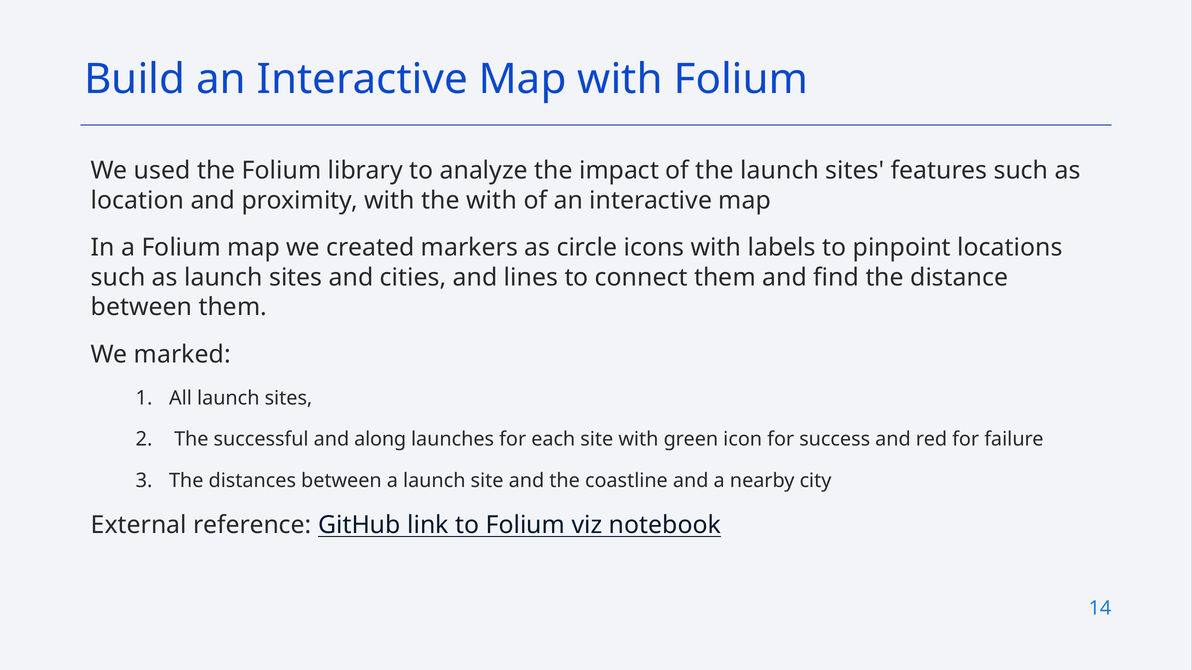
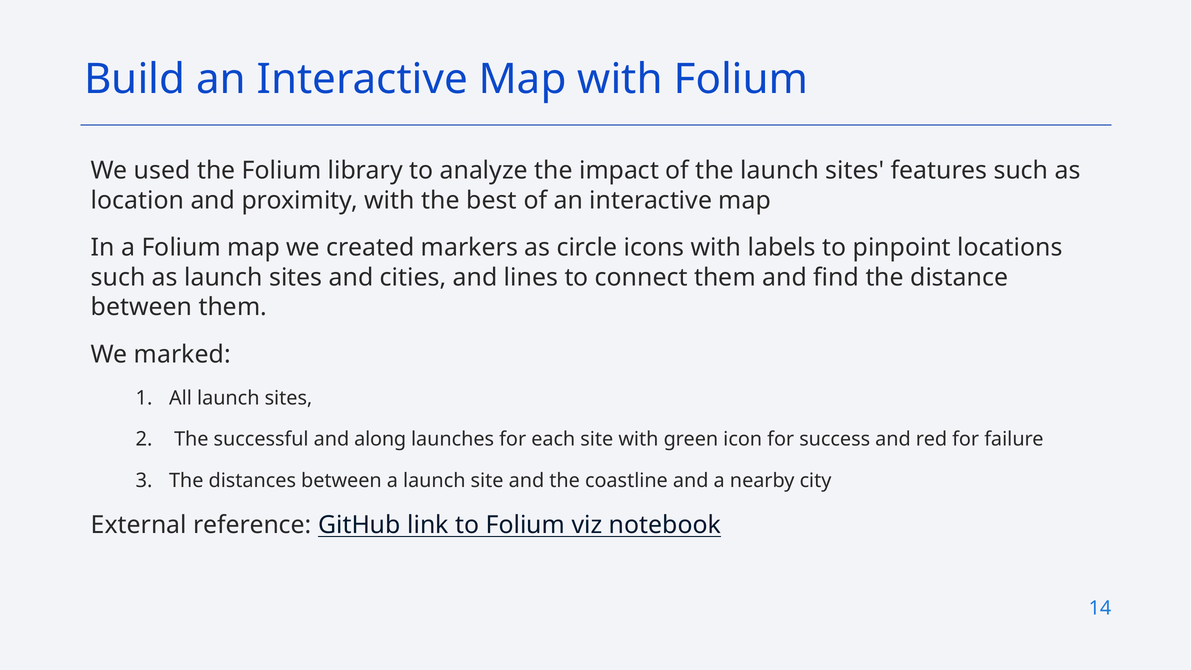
the with: with -> best (491, 201)
